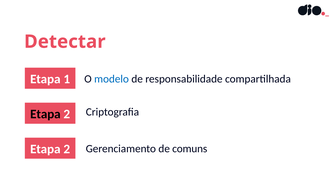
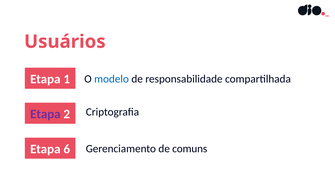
Detectar: Detectar -> Usuários (65, 42)
Etapa colour: black -> purple (45, 114)
2: 2 -> 6 (67, 149)
